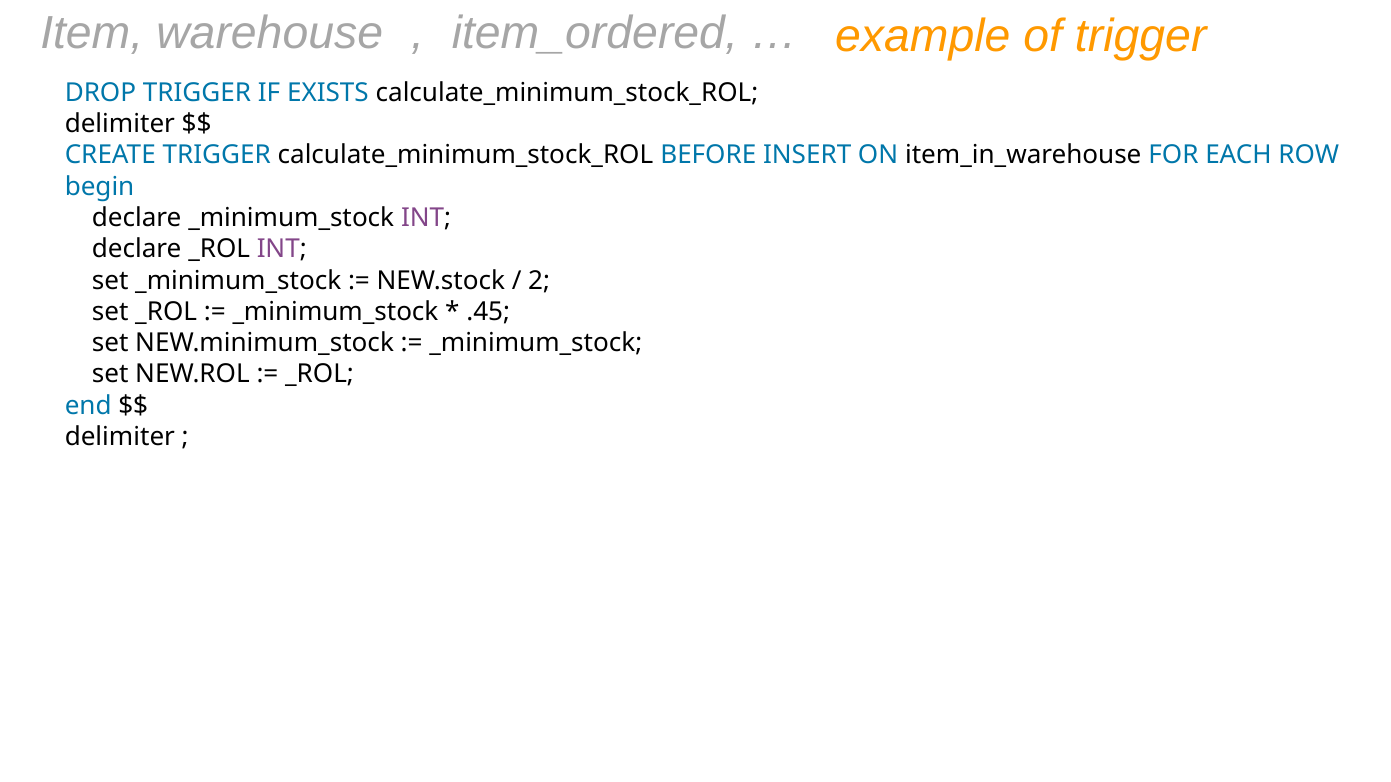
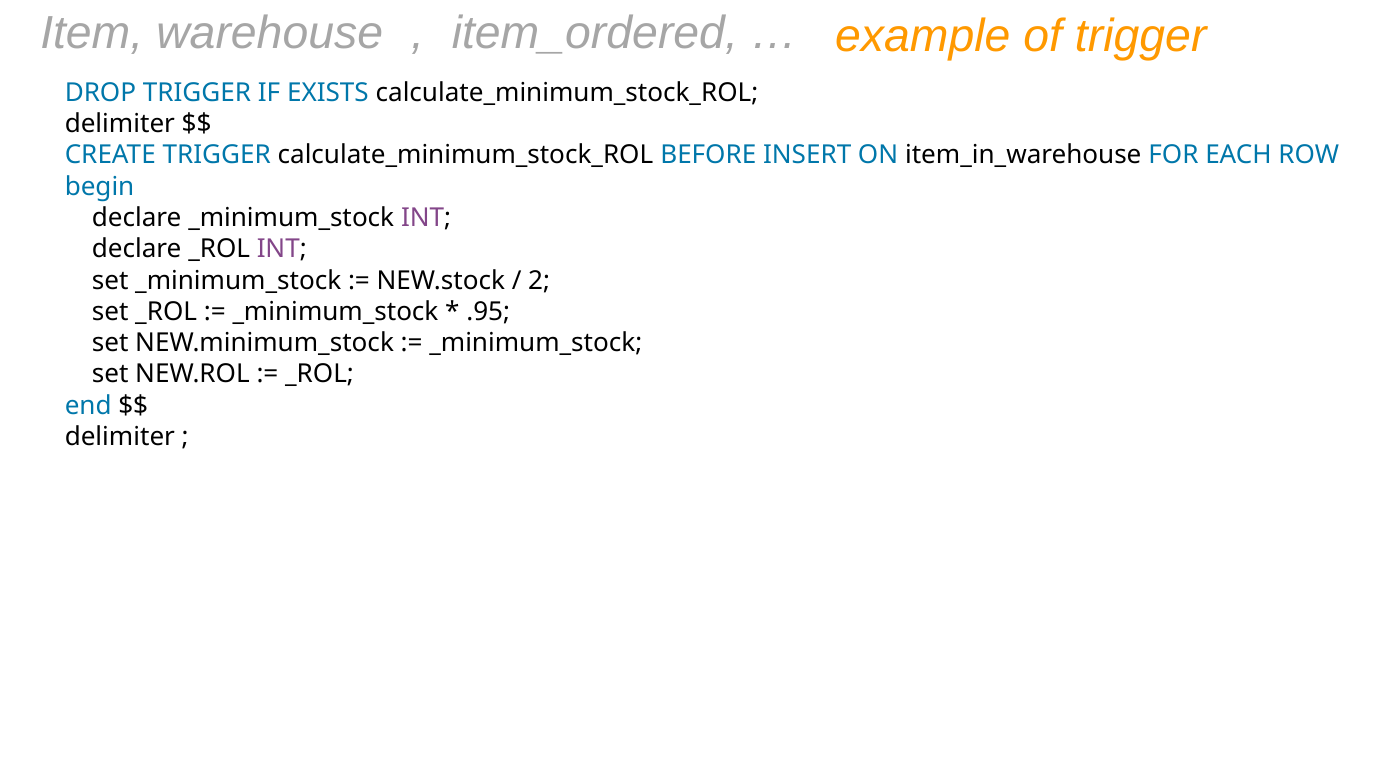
.45: .45 -> .95 (488, 312)
